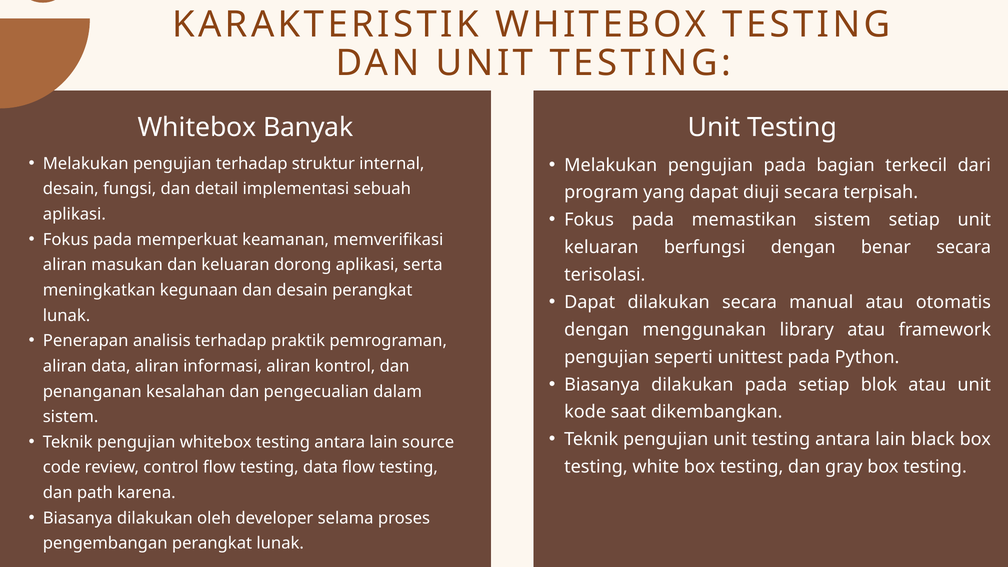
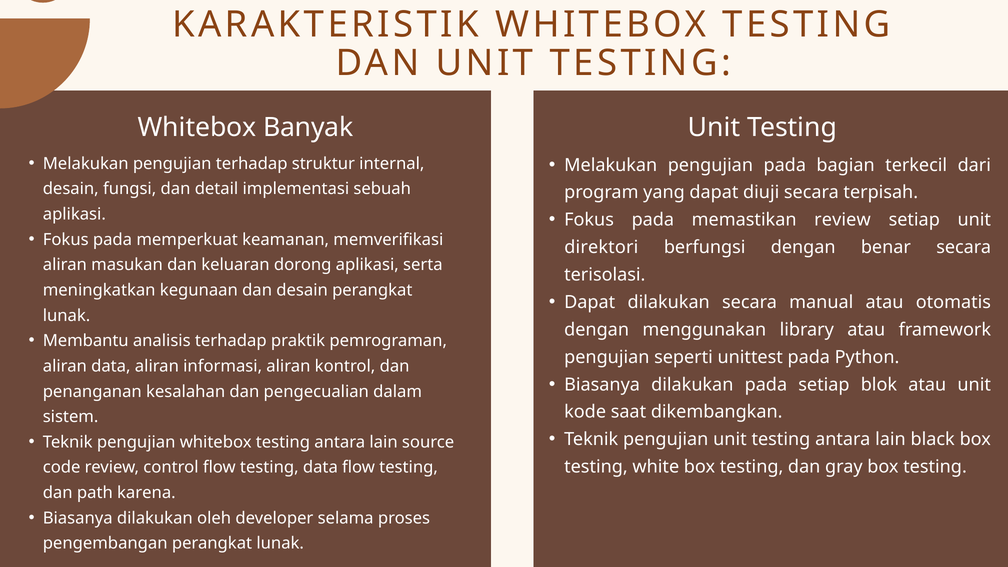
memastikan sistem: sistem -> review (842, 220)
keluaran: keluaran -> direktori (601, 247)
Penerapan: Penerapan -> Membantu (86, 341)
